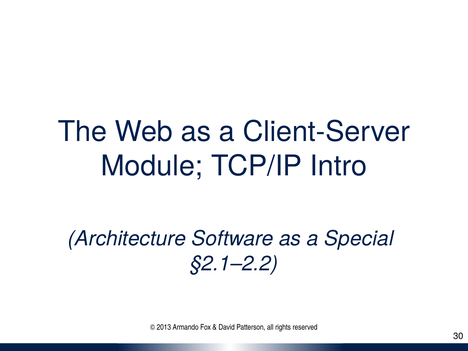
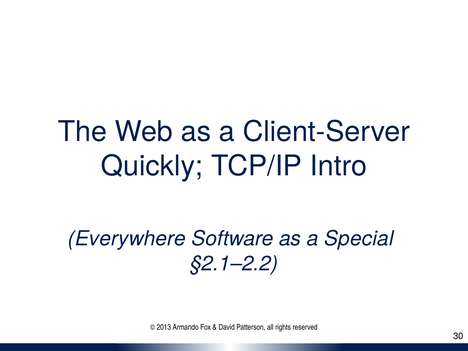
Module: Module -> Quickly (152, 166)
Architecture: Architecture -> Everywhere (127, 239)
